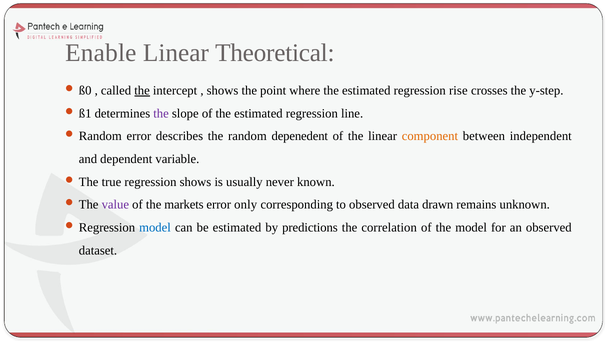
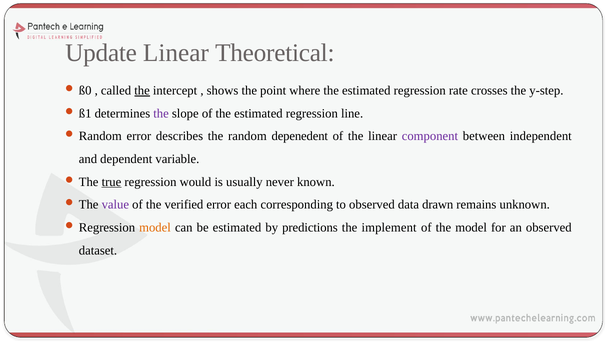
Enable: Enable -> Update (101, 53)
rise: rise -> rate (458, 90)
component colour: orange -> purple (430, 136)
true underline: none -> present (111, 182)
regression shows: shows -> would (195, 182)
markets: markets -> verified (184, 204)
only: only -> each (246, 204)
model colour: blue -> orange (155, 227)
correlation: correlation -> implement (389, 227)
